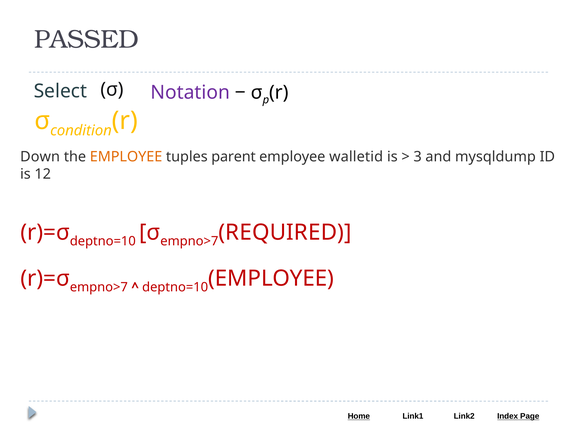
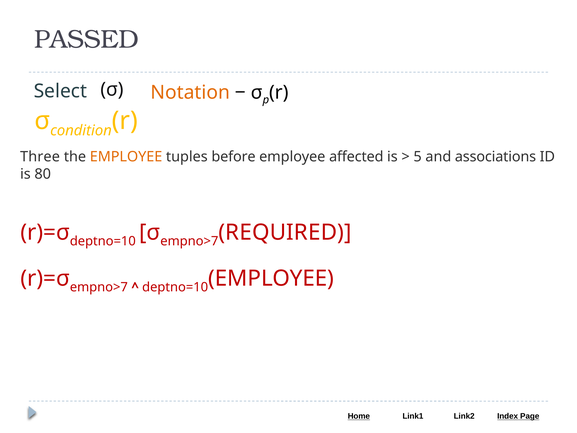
Notation colour: purple -> orange (190, 92)
Down: Down -> Three (40, 157)
parent: parent -> before (234, 157)
walletid: walletid -> affected (356, 157)
3: 3 -> 5 (418, 157)
mysqldump: mysqldump -> associations (496, 157)
12: 12 -> 80 (43, 174)
